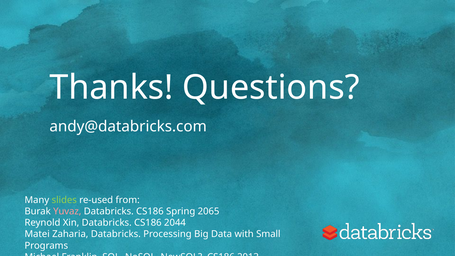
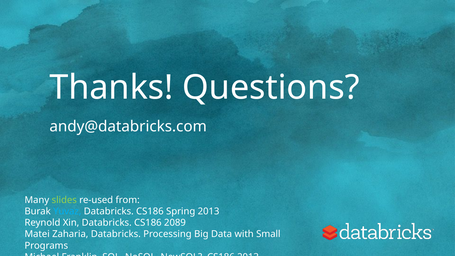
Yuvaz colour: pink -> light blue (67, 211)
Spring 2065: 2065 -> 2013 (209, 211)
2044: 2044 -> 2089 (175, 223)
